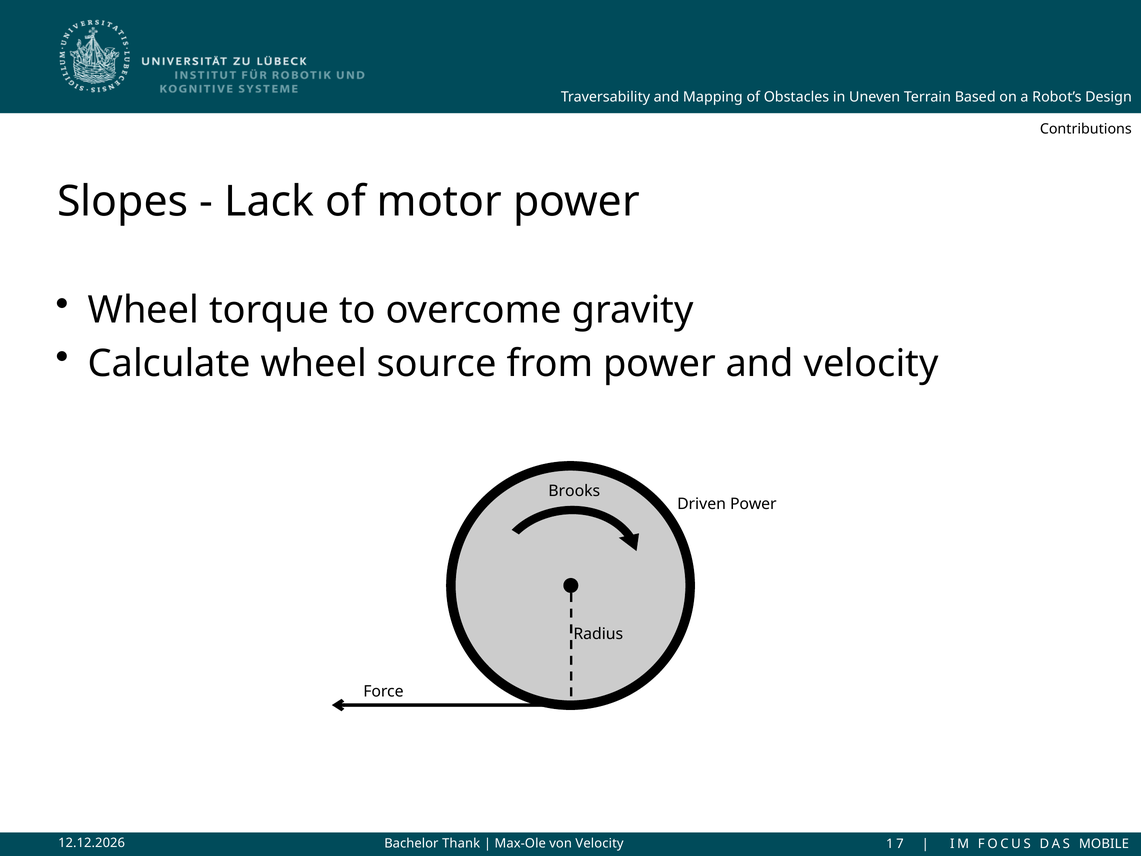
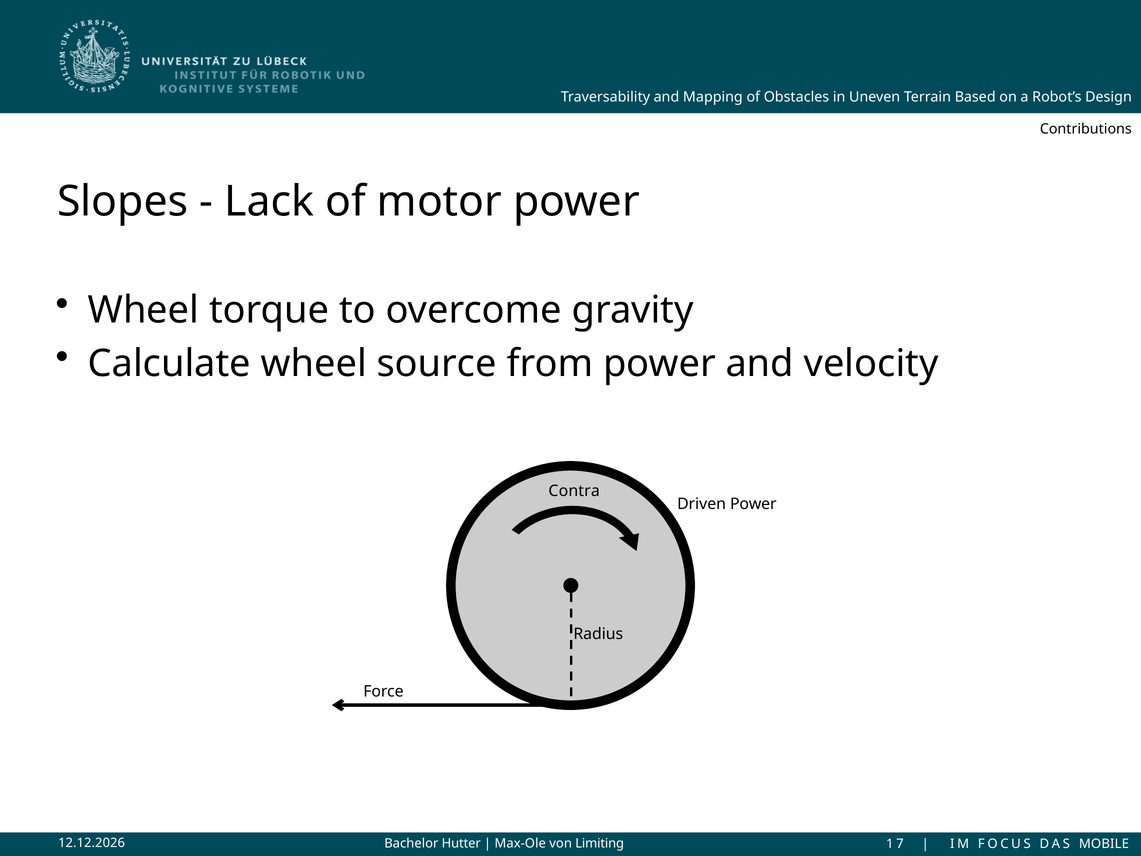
Brooks: Brooks -> Contra (574, 491)
Thank: Thank -> Hutter (461, 843)
von Velocity: Velocity -> Limiting (600, 843)
